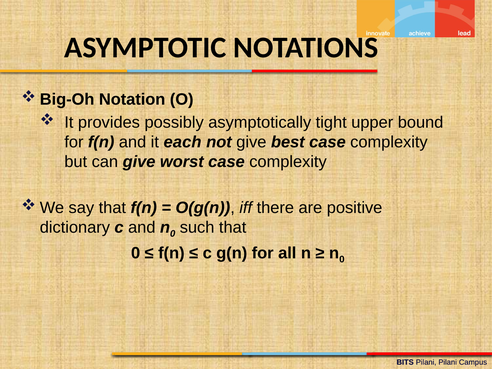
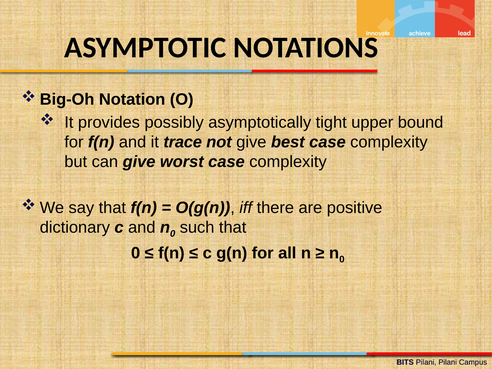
each: each -> trace (183, 142)
